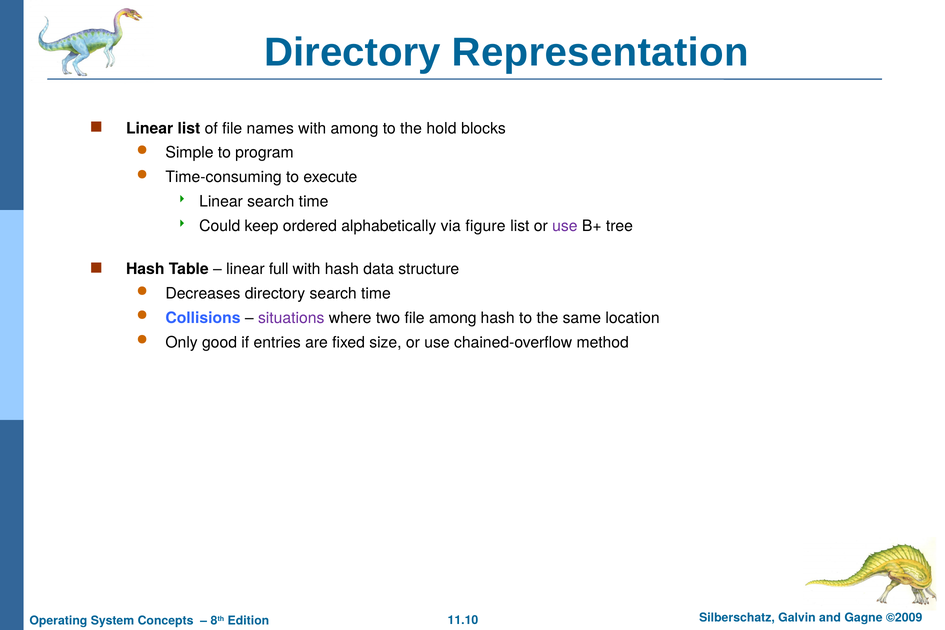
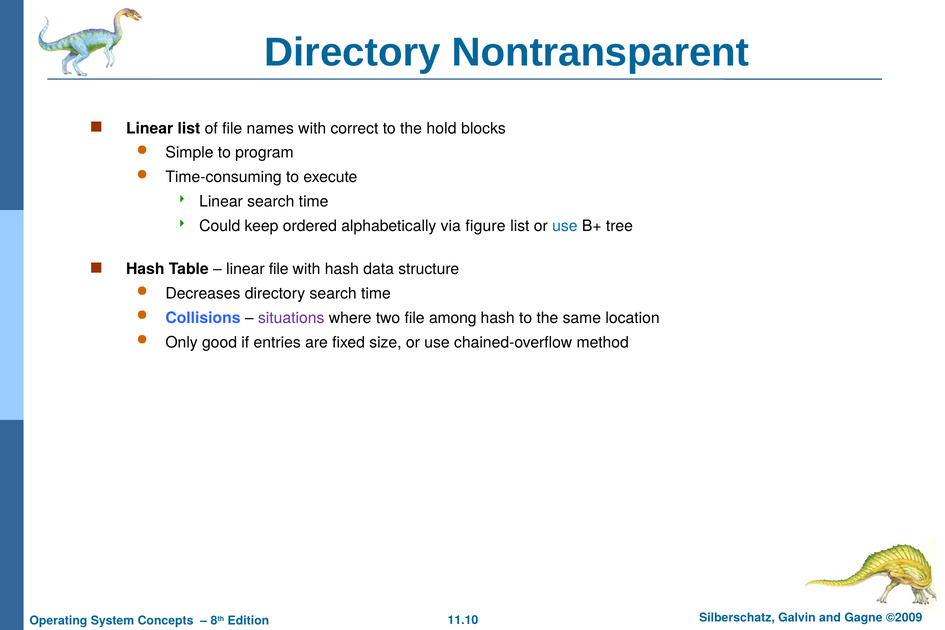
Representation: Representation -> Nontransparent (601, 53)
with among: among -> correct (354, 128)
use colour: purple -> blue (565, 226)
linear full: full -> file (279, 269)
